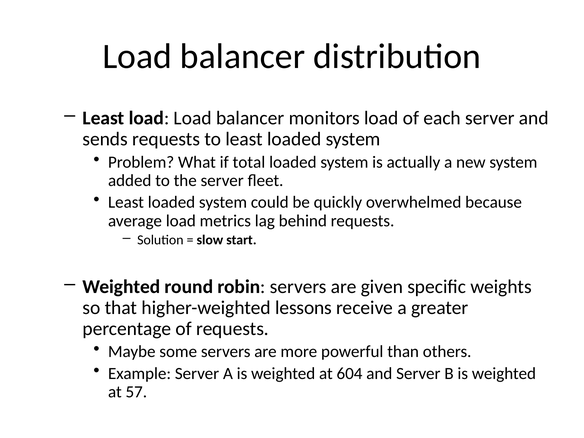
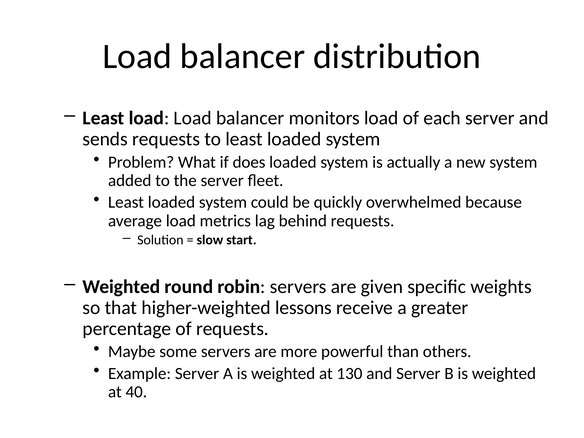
total: total -> does (249, 162)
604: 604 -> 130 (350, 373)
57: 57 -> 40 (136, 392)
